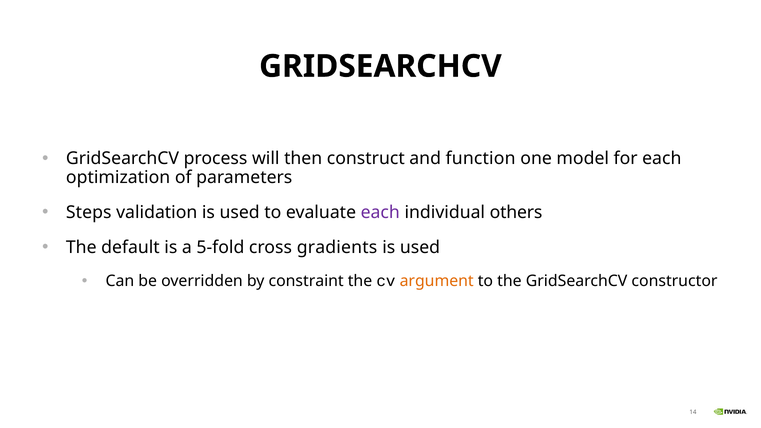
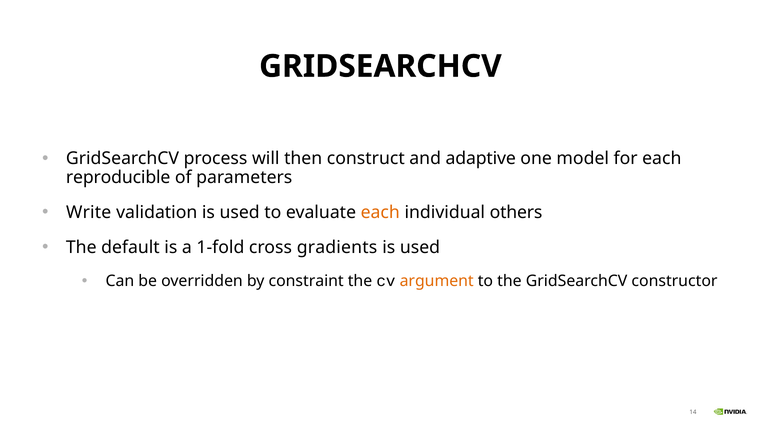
function: function -> adaptive (481, 158)
optimization: optimization -> reproducible (118, 177)
Steps: Steps -> Write (89, 212)
each colour: purple -> orange (380, 212)
5-fold: 5-fold -> 1-fold (220, 247)
